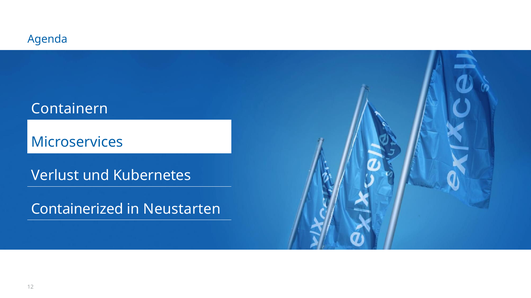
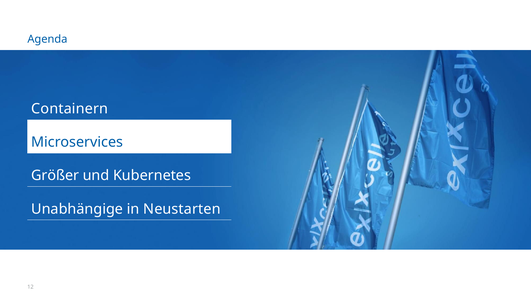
Verlust: Verlust -> Größer (55, 176)
Containerized: Containerized -> Unabhängige (77, 209)
